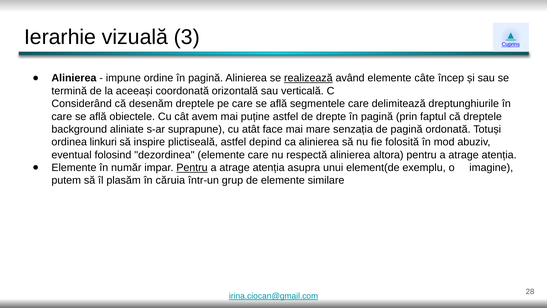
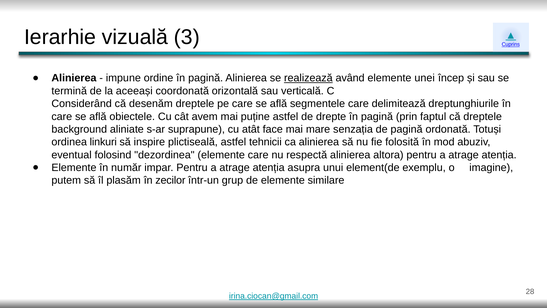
câte: câte -> unei (425, 78)
depind: depind -> tehnicii (265, 142)
Pentru underline: present -> none (192, 167)
căruia: căruia -> zecilor (170, 180)
